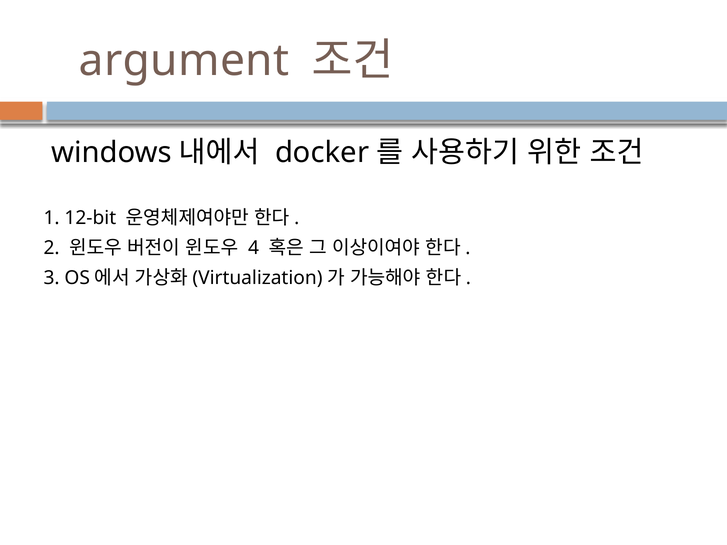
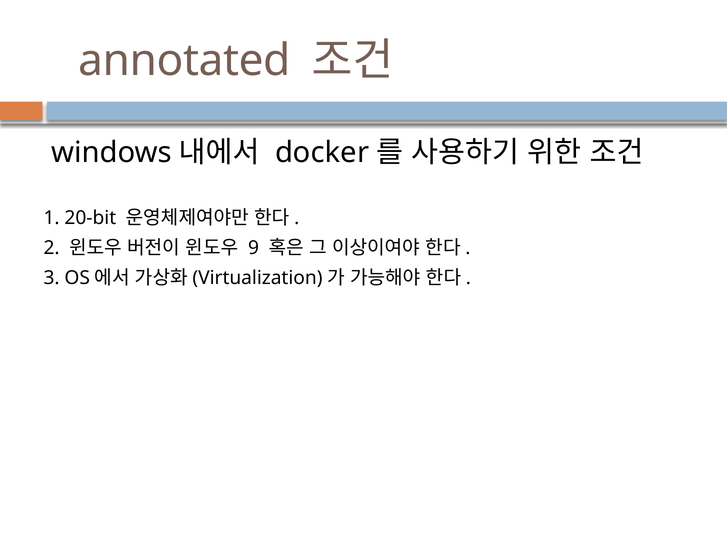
argument: argument -> annotated (184, 61)
12-bit: 12-bit -> 20-bit (90, 218)
4: 4 -> 9 (254, 248)
